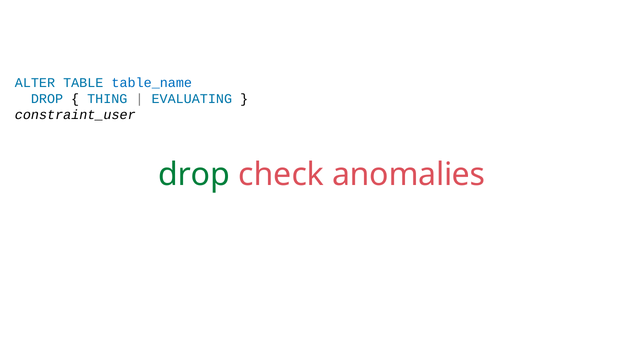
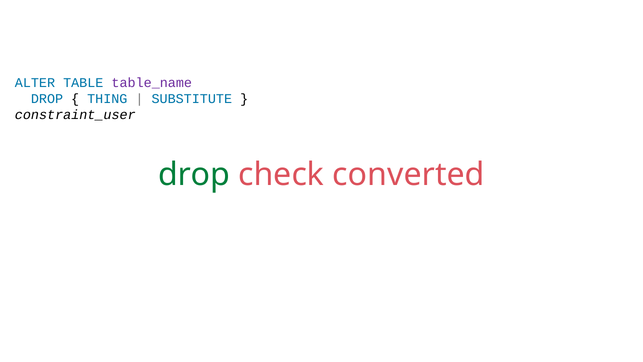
table_name colour: blue -> purple (152, 83)
EVALUATING: EVALUATING -> SUBSTITUTE (192, 99)
anomalies: anomalies -> converted (409, 174)
